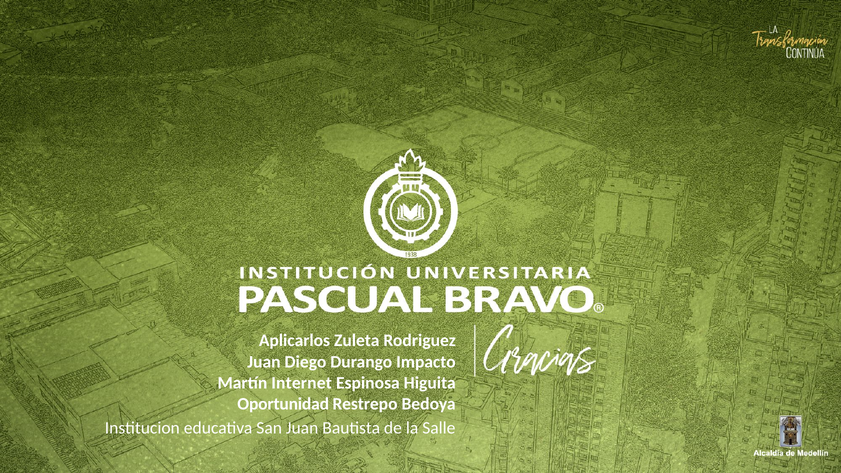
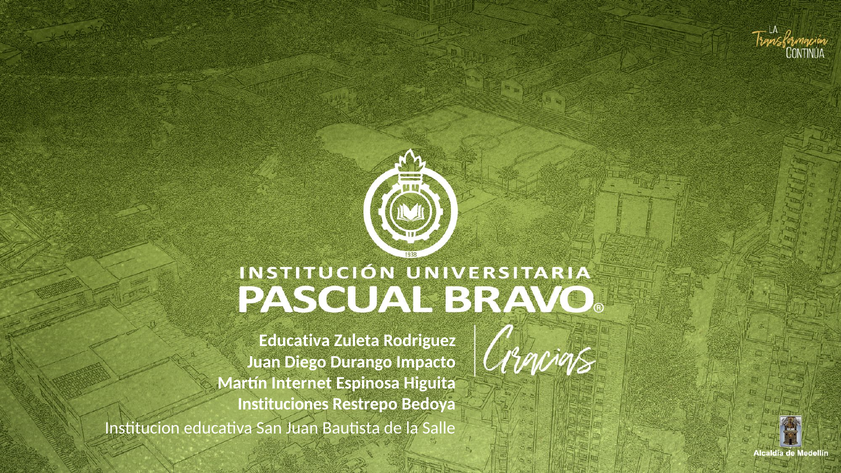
Aplicarlos: Aplicarlos -> Educativa (294, 341)
Oportunidad: Oportunidad -> Instituciones (283, 404)
